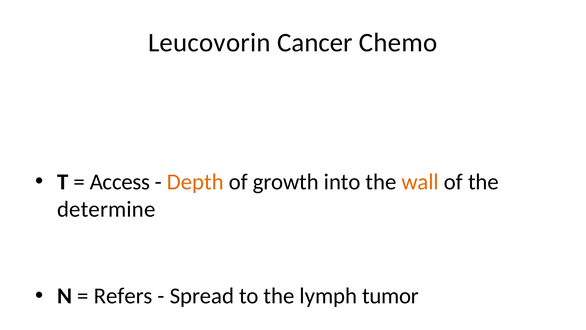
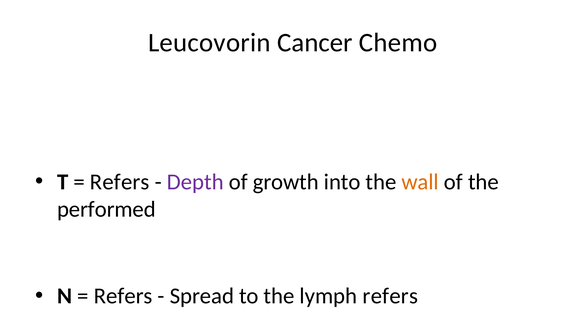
Access: Access -> Refers (120, 182)
Depth colour: orange -> purple (195, 182)
determine: determine -> performed (106, 209)
lymph tumor: tumor -> refers (390, 296)
